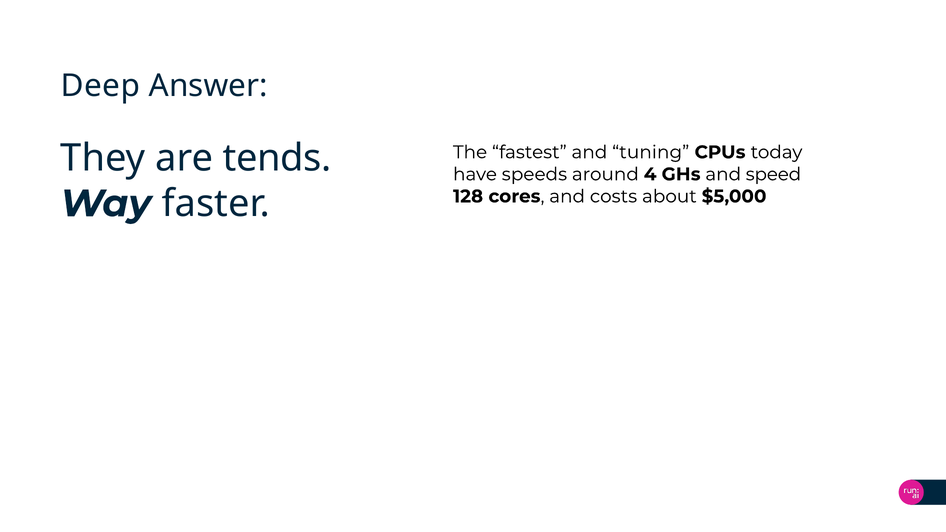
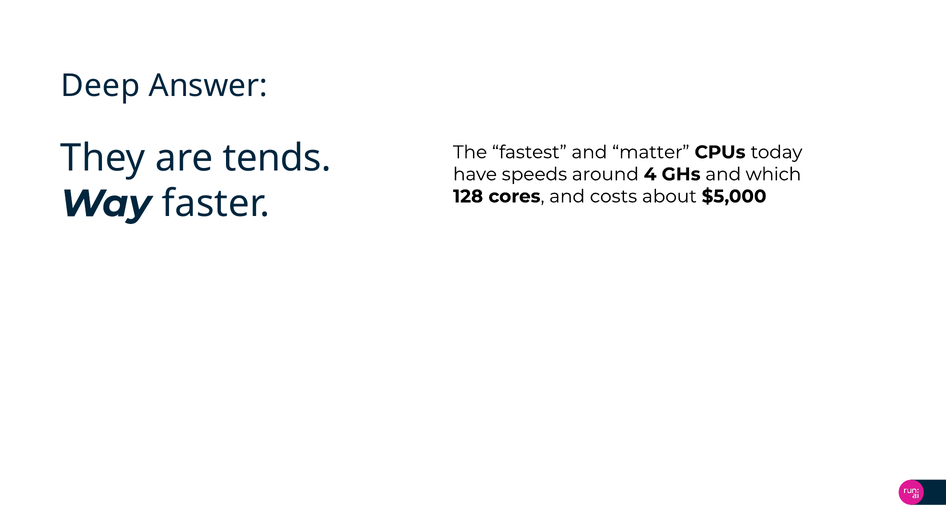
tuning: tuning -> matter (651, 152)
speed: speed -> which (773, 174)
